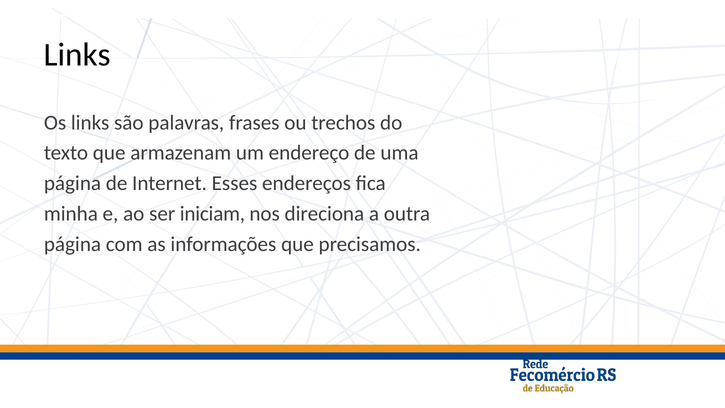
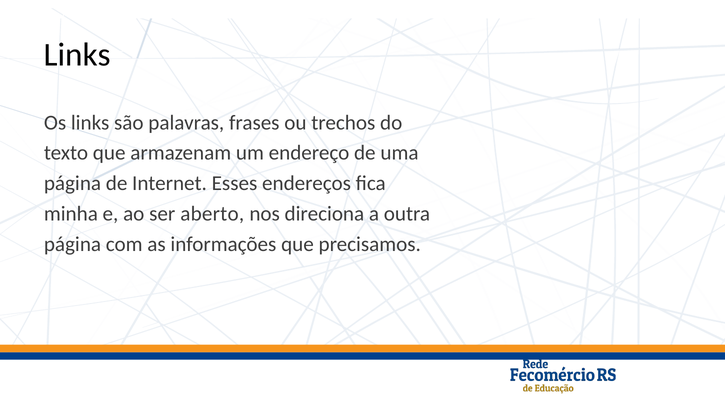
iniciam: iniciam -> aberto (212, 214)
